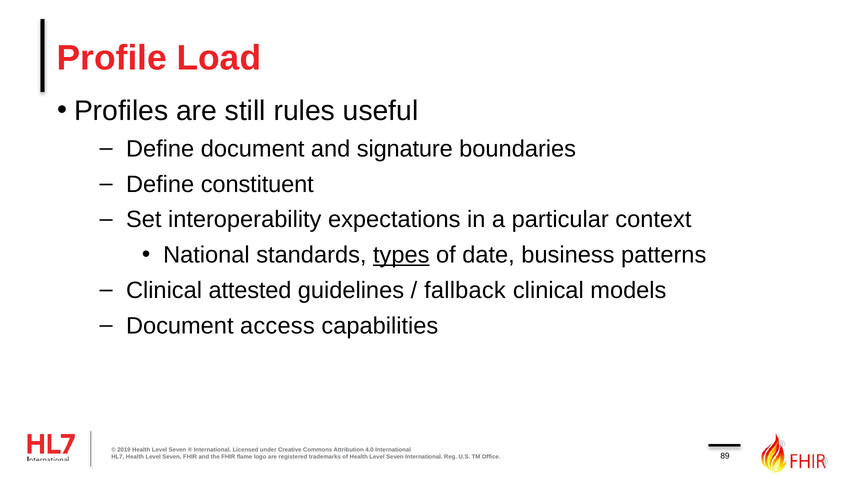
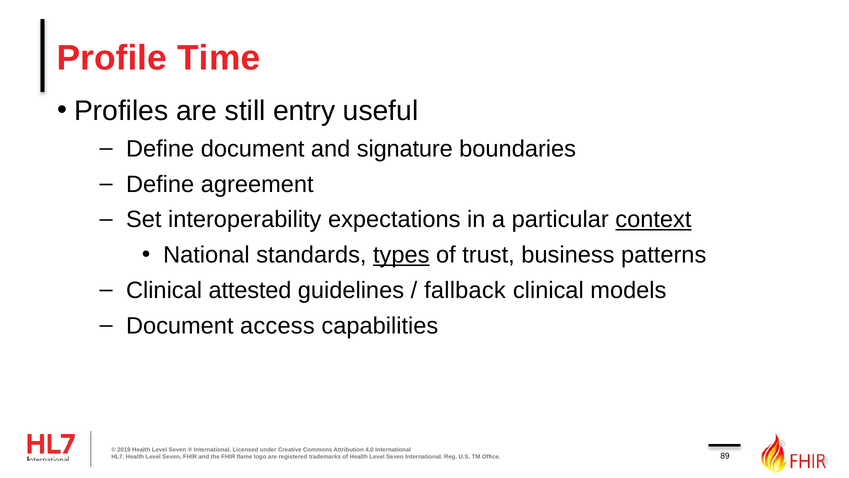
Load: Load -> Time (219, 58)
rules: rules -> entry (304, 111)
constituent: constituent -> agreement (257, 184)
context underline: none -> present (653, 219)
date: date -> trust (489, 255)
